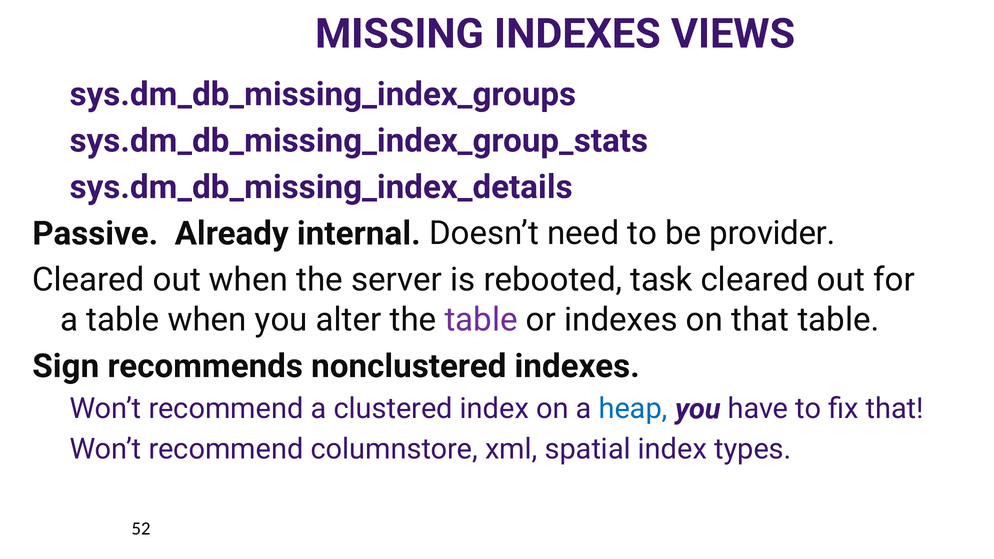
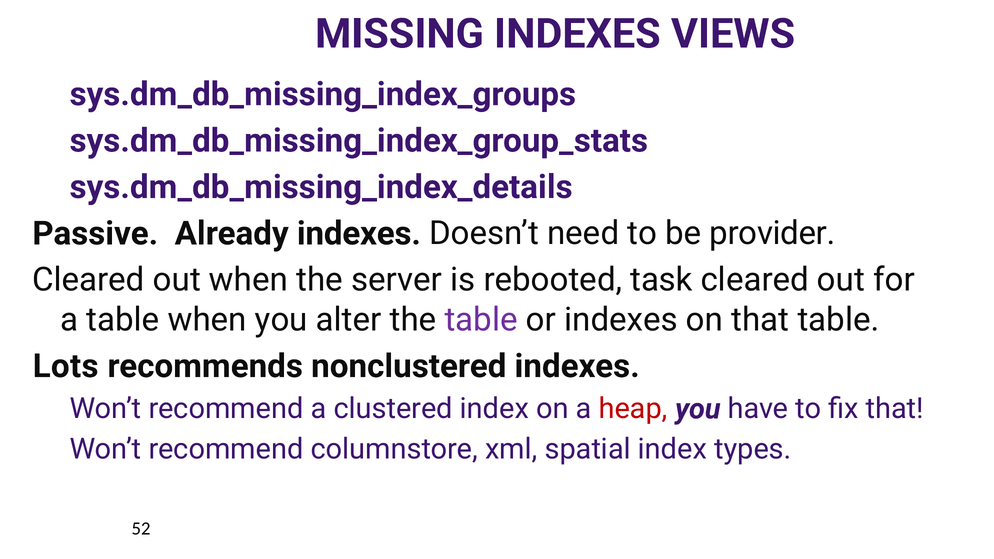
Already internal: internal -> indexes (359, 234)
Sign: Sign -> Lots (66, 366)
heap colour: blue -> red (633, 409)
